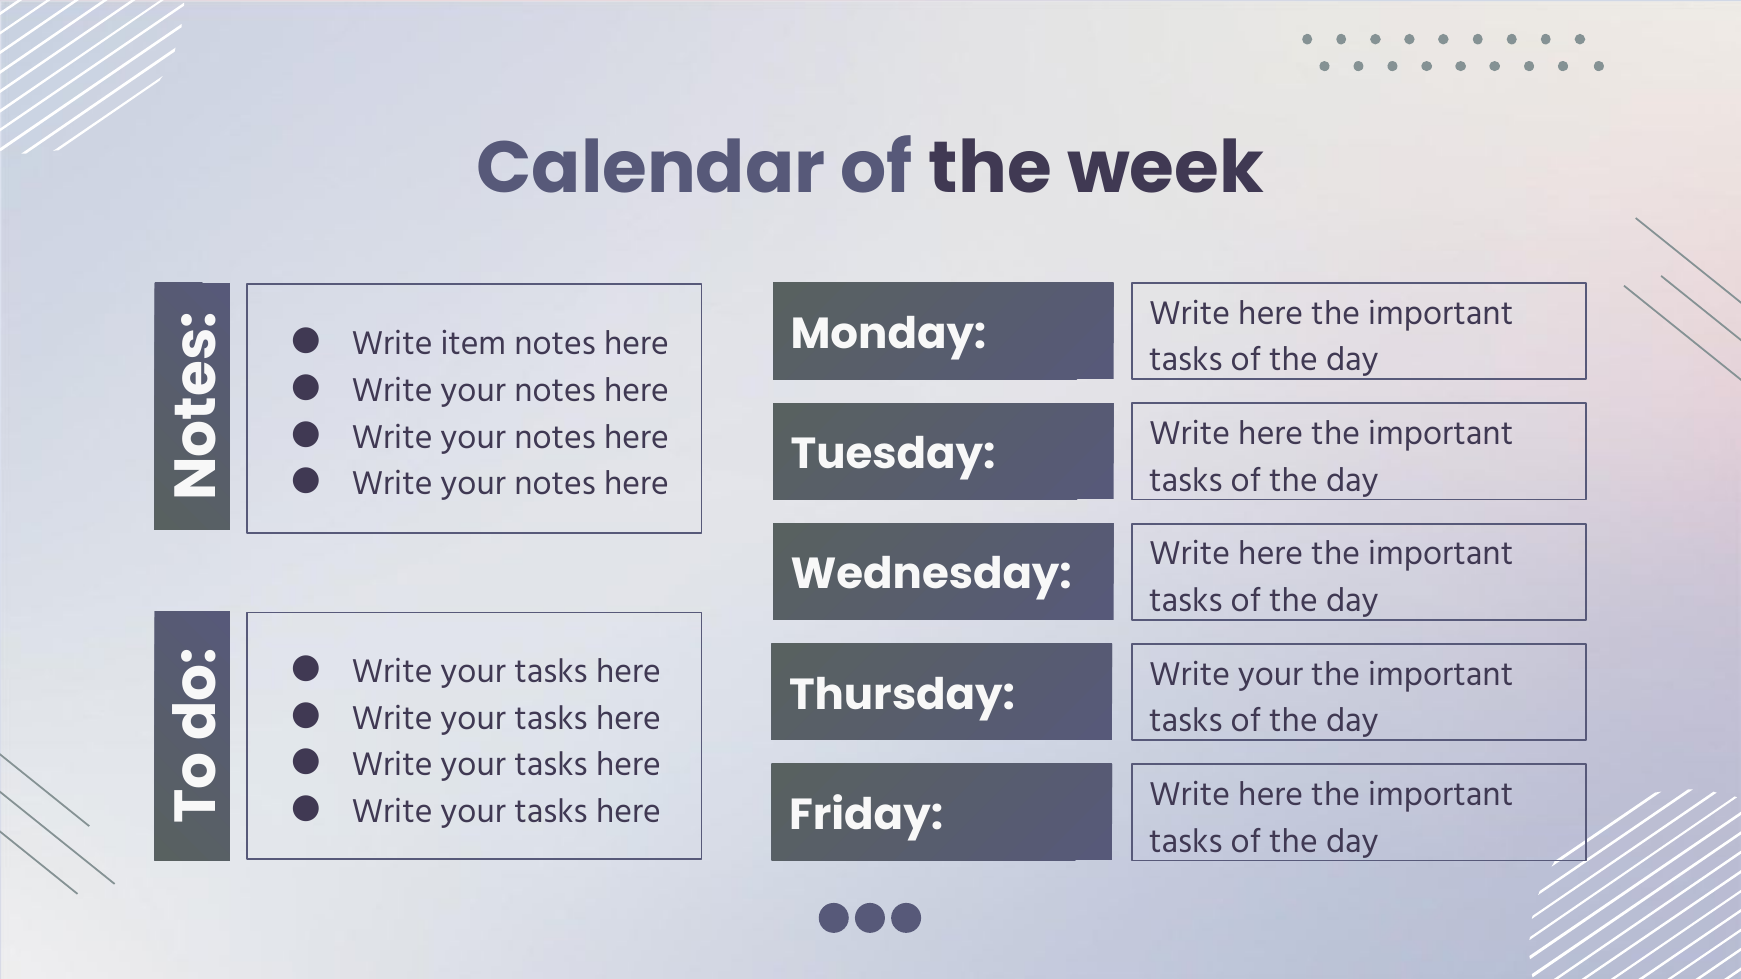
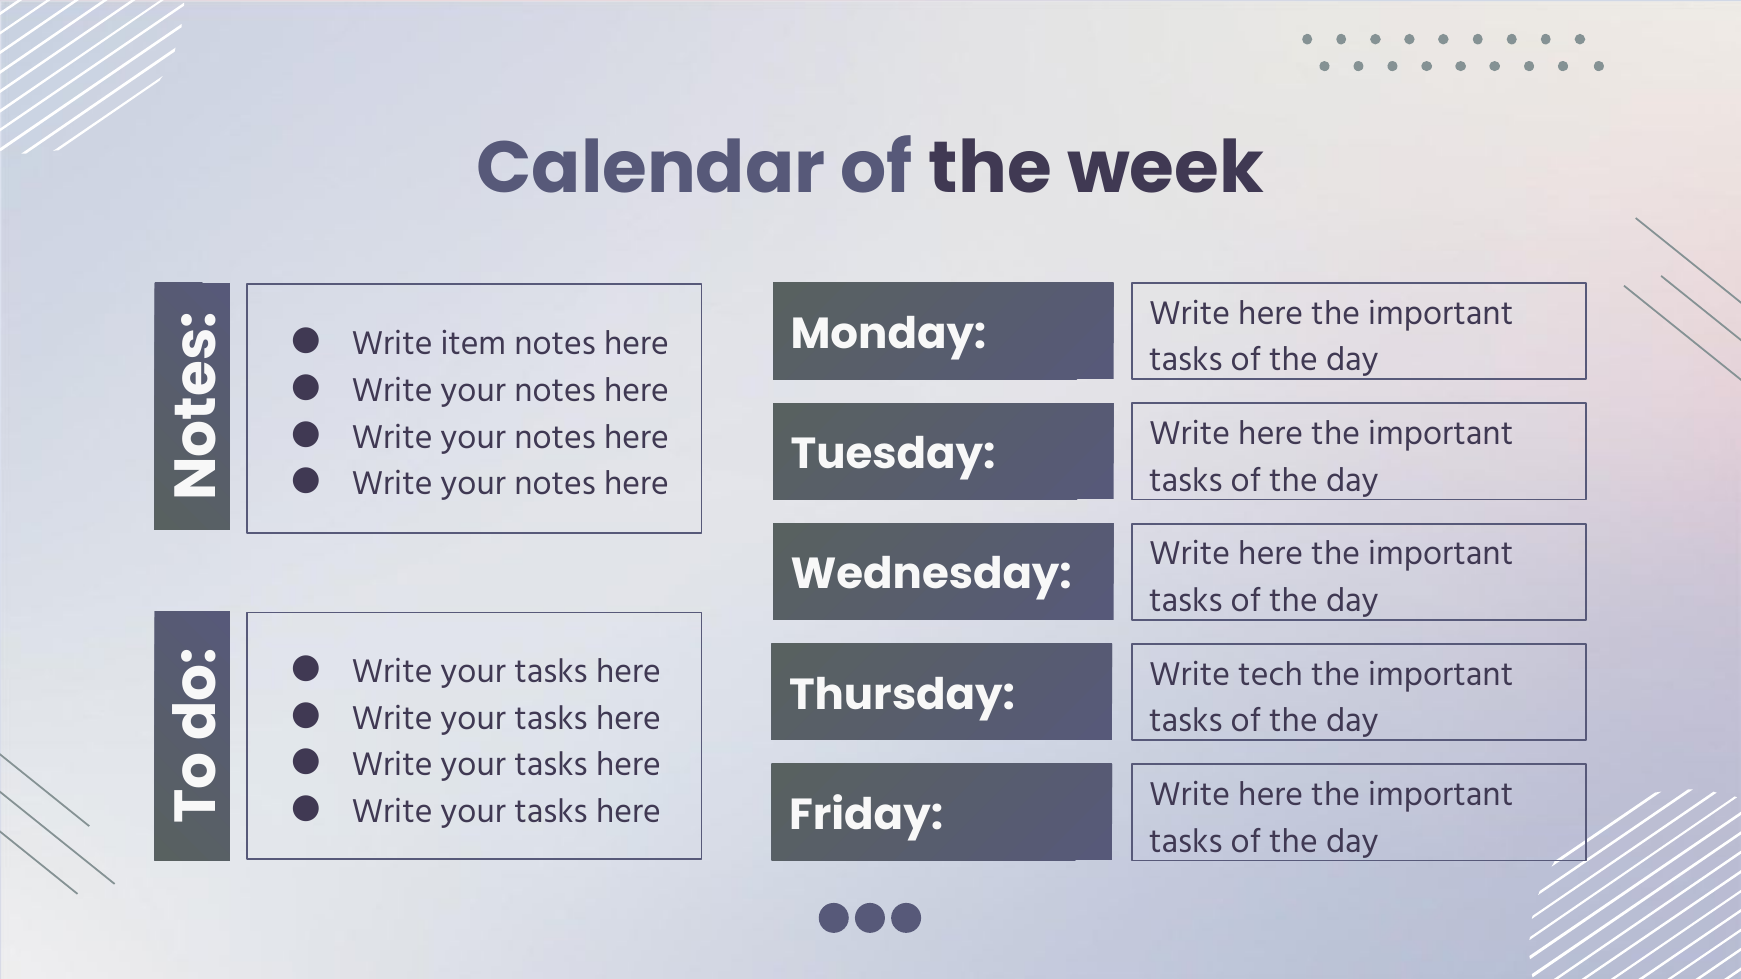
your: your -> tech (1271, 674)
